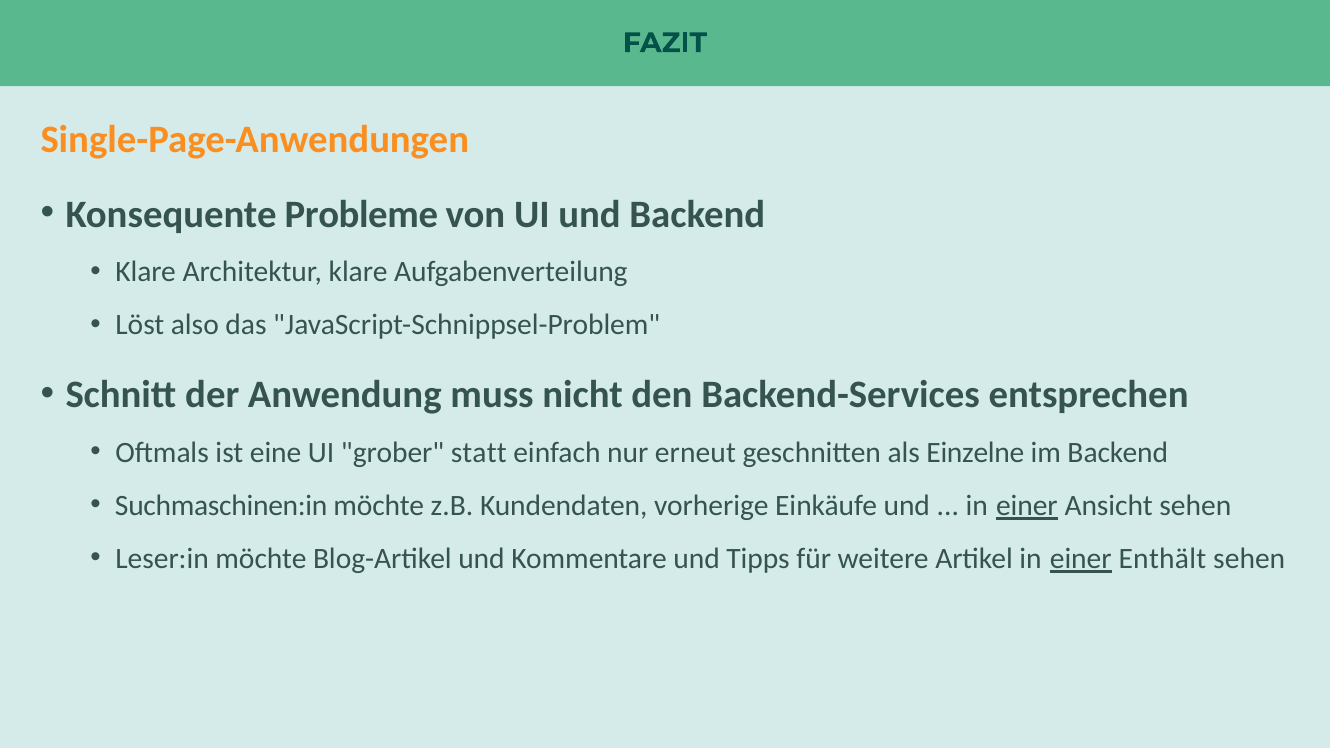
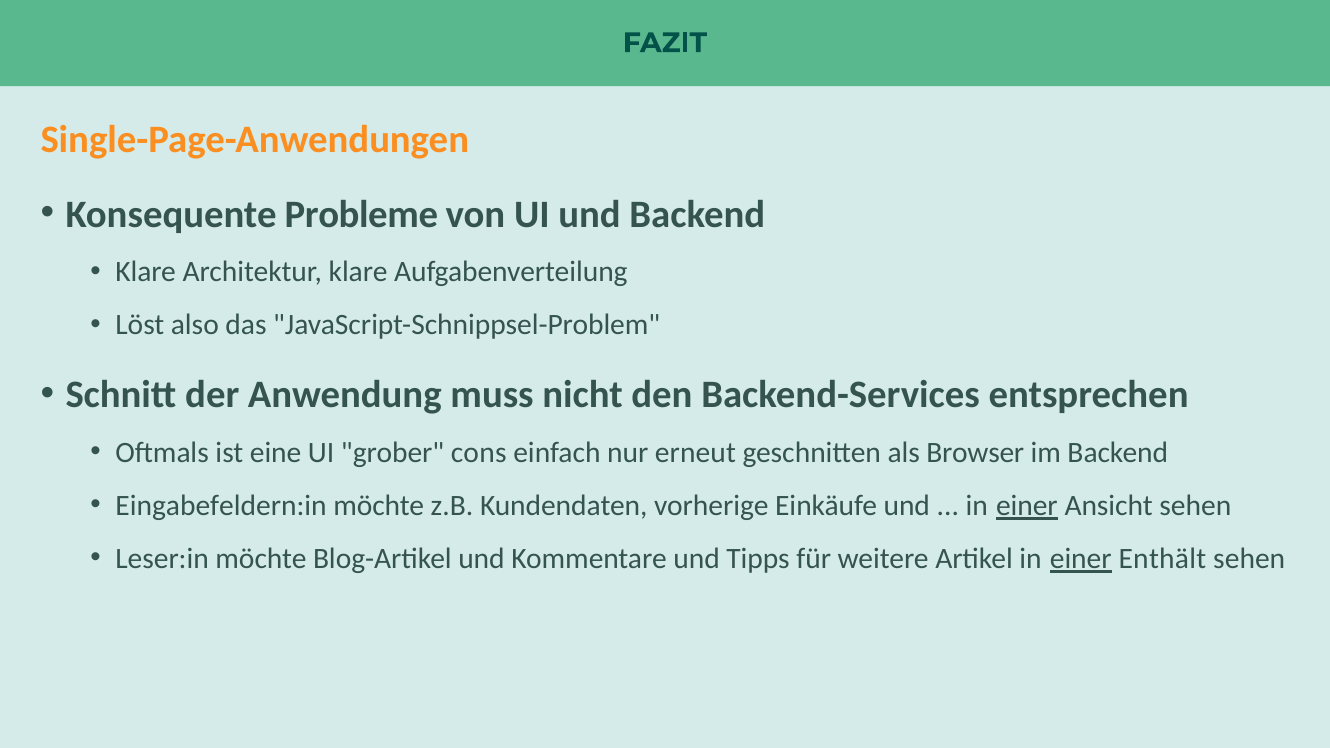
statt: statt -> cons (479, 453)
Einzelne: Einzelne -> Browser (975, 453)
Suchmaschinen:in: Suchmaschinen:in -> Eingabefeldern:in (221, 505)
